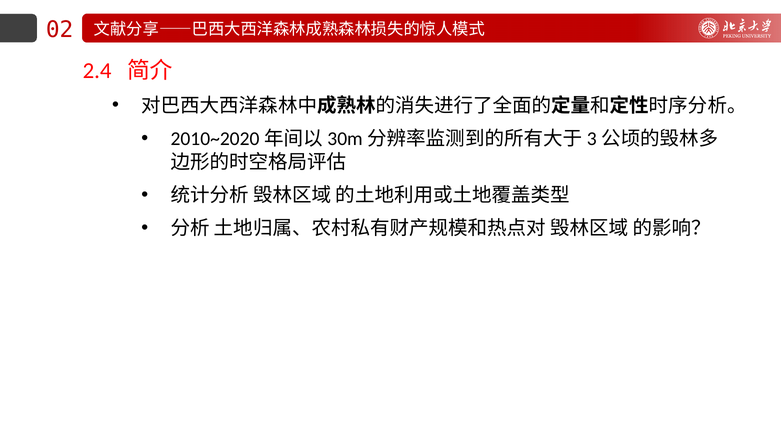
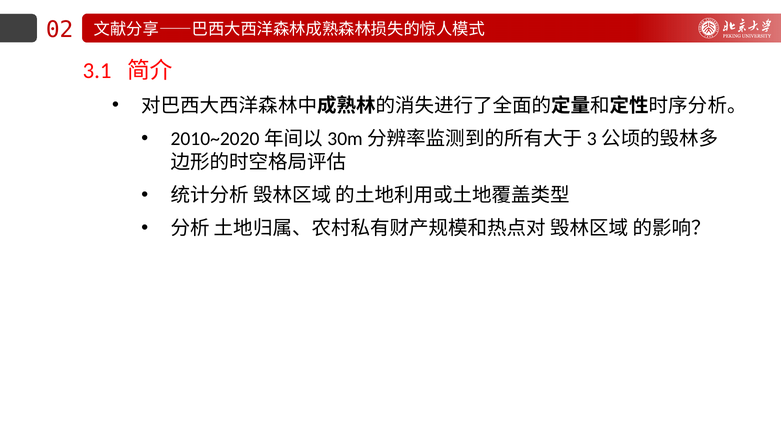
2.4: 2.4 -> 3.1 (97, 71)
